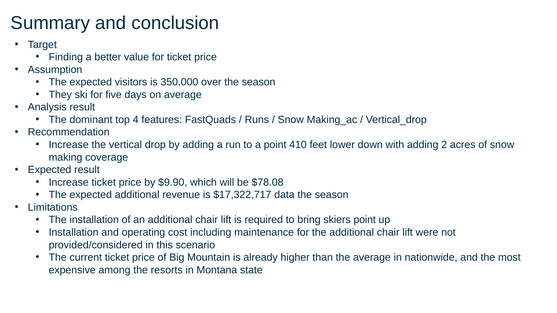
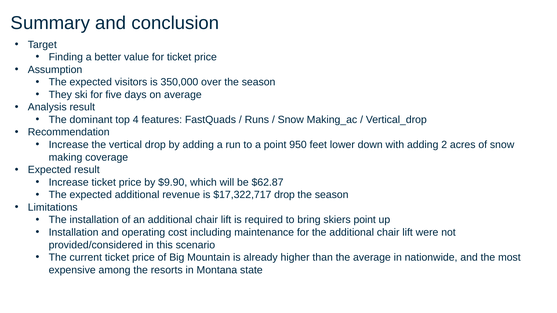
410: 410 -> 950 (298, 145)
$78.08: $78.08 -> $62.87 (268, 182)
$17,322,717 data: data -> drop (284, 195)
